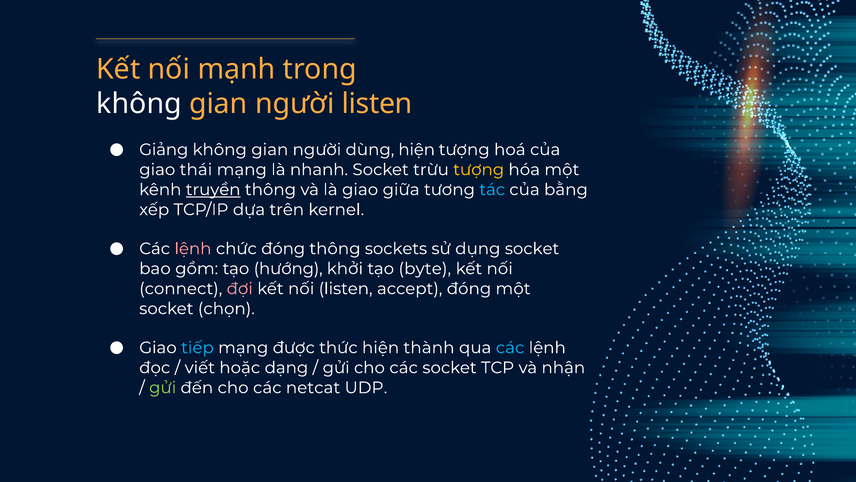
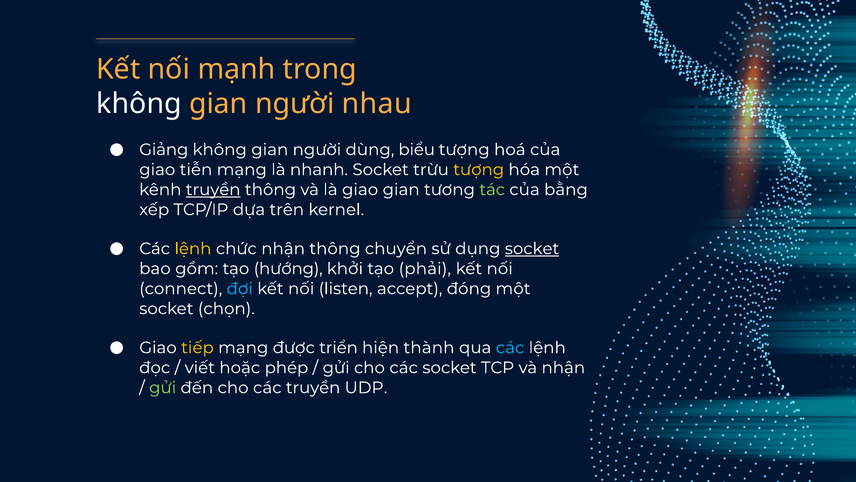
người listen: listen -> nhau (377, 104)
dùng hiện: hiện -> biểu (417, 149)
thái: thái -> tiễn (196, 169)
giao giữa: giữa -> gian (401, 189)
tác colour: light blue -> light green (492, 189)
lệnh colour: pink -> yellow (193, 248)
chức đóng: đóng -> nhận (283, 248)
sockets: sockets -> chuyển (396, 248)
socket underline: none -> present (532, 248)
byte: byte -> phải (425, 268)
đợi colour: pink -> light blue (240, 288)
tiếp colour: light blue -> yellow (197, 347)
thức: thức -> triển (339, 347)
dạng: dạng -> phép (286, 367)
các netcat: netcat -> truyền (313, 387)
